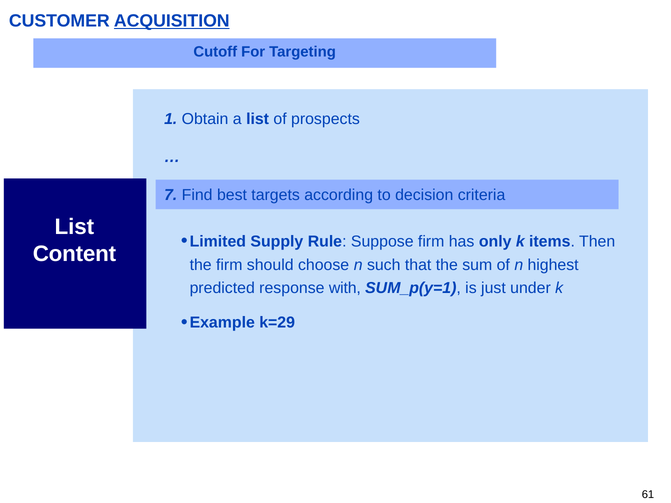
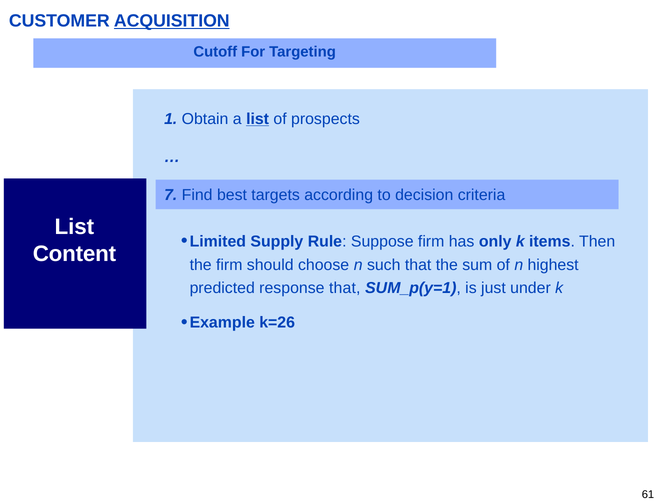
list underline: none -> present (258, 119)
response with: with -> that (345, 288)
k=29: k=29 -> k=26 (277, 323)
